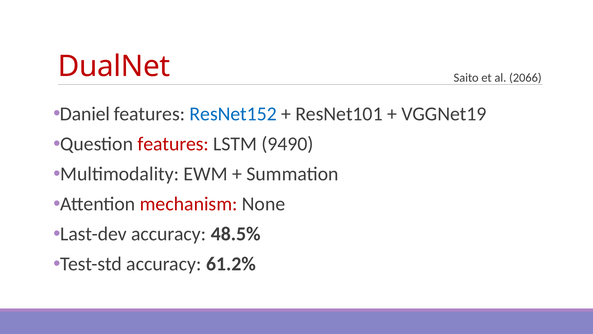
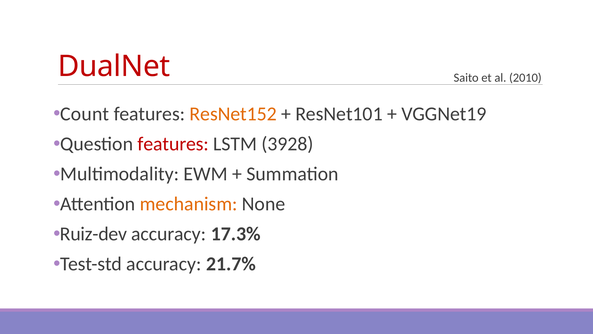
2066: 2066 -> 2010 (525, 78)
Daniel: Daniel -> Count (85, 114)
ResNet152 colour: blue -> orange (233, 114)
9490: 9490 -> 3928 (288, 144)
mechanism colour: red -> orange (189, 204)
Last-dev: Last-dev -> Ruiz-dev (94, 234)
48.5%: 48.5% -> 17.3% (236, 234)
61.2%: 61.2% -> 21.7% (231, 264)
